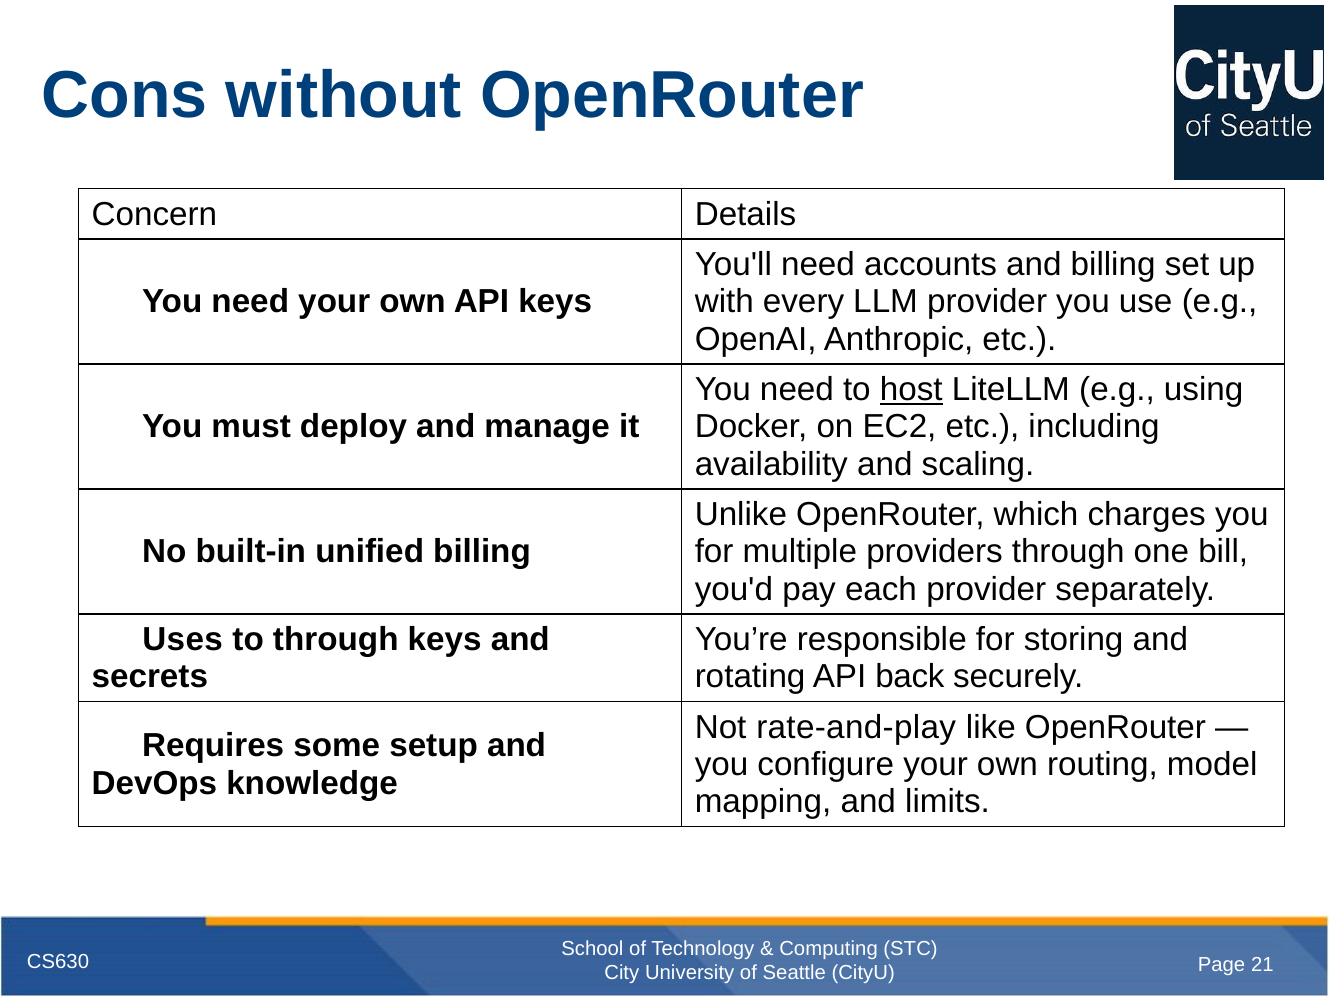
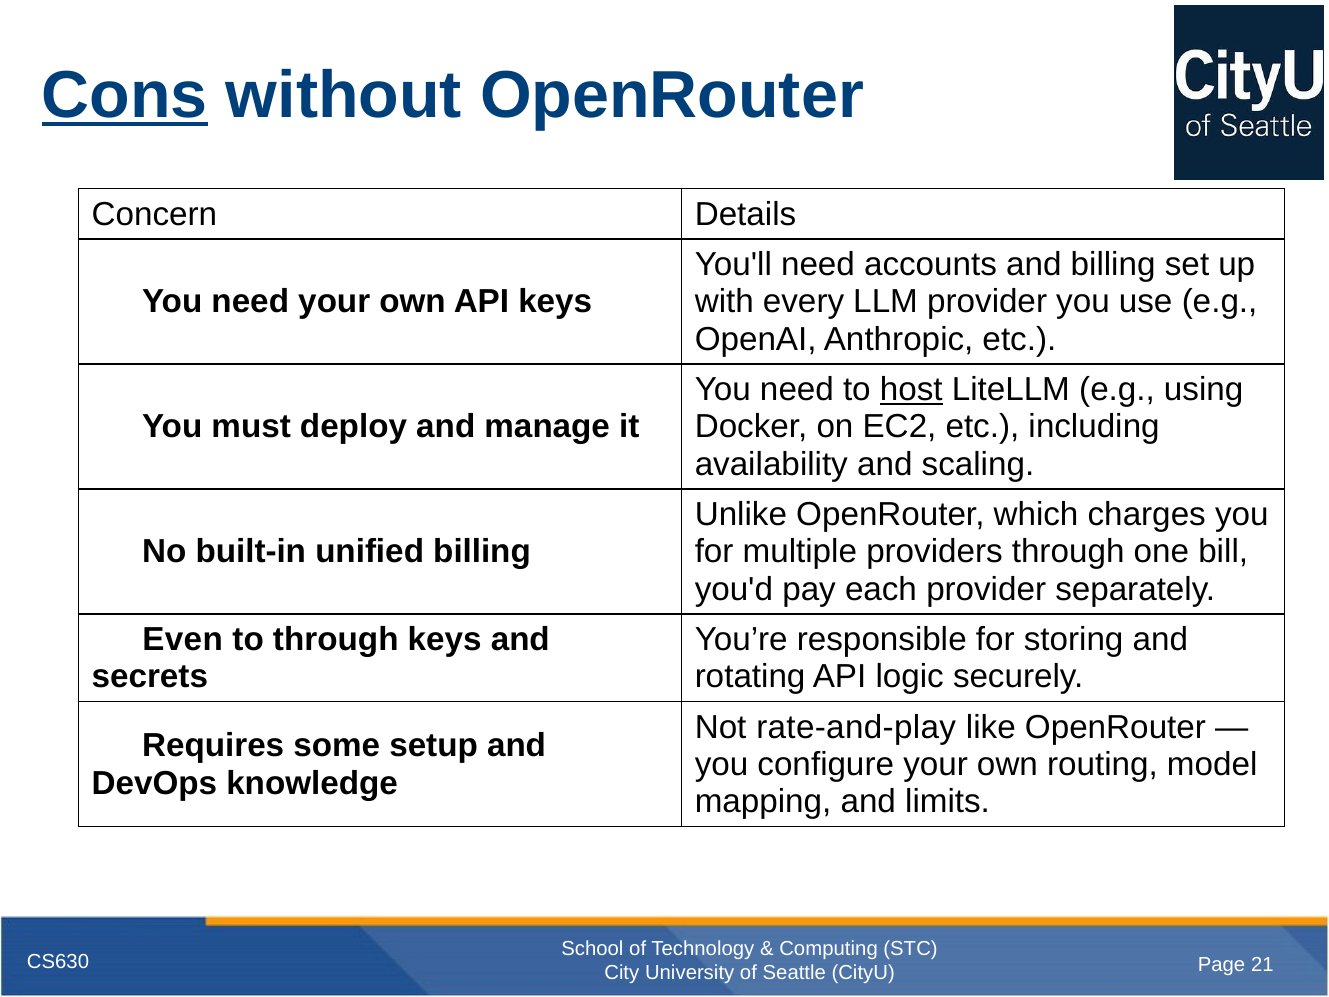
Cons underline: none -> present (125, 95)
Uses: Uses -> Even (183, 639)
back: back -> logic (910, 677)
